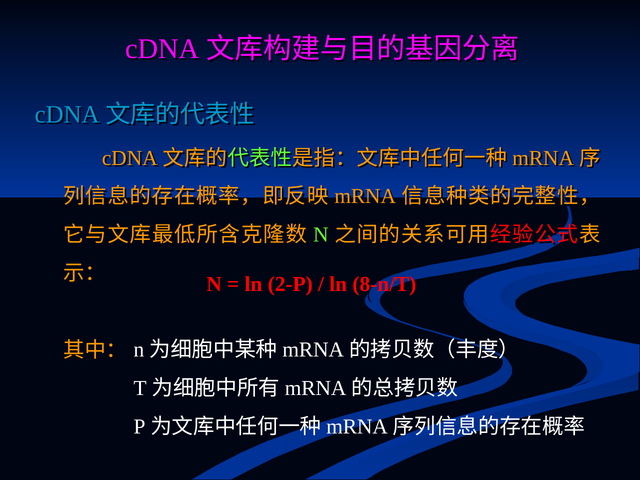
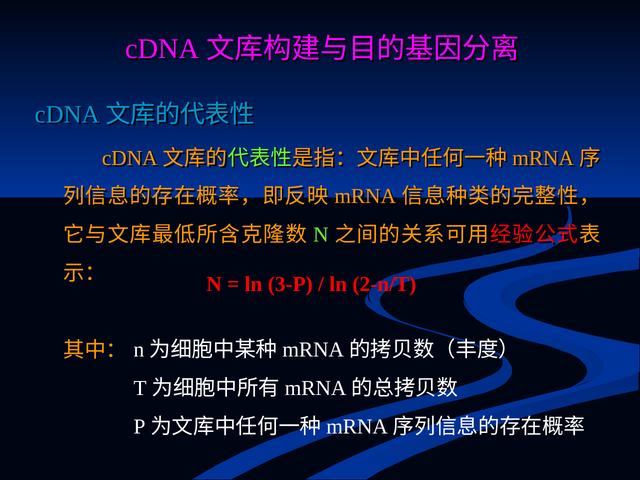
2-P: 2-P -> 3-P (290, 284)
8-n/T: 8-n/T -> 2-n/T (384, 284)
